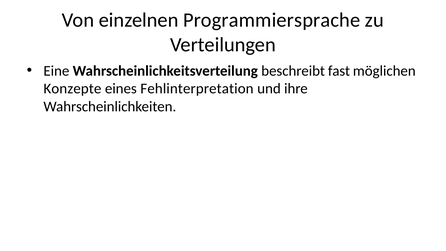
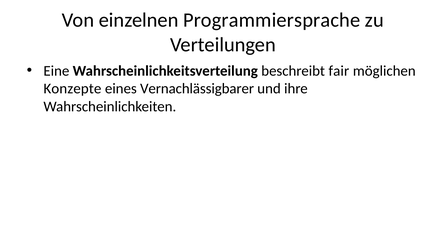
fast: fast -> fair (339, 71)
Fehlinterpretation: Fehlinterpretation -> Vernachlässigbarer (197, 89)
